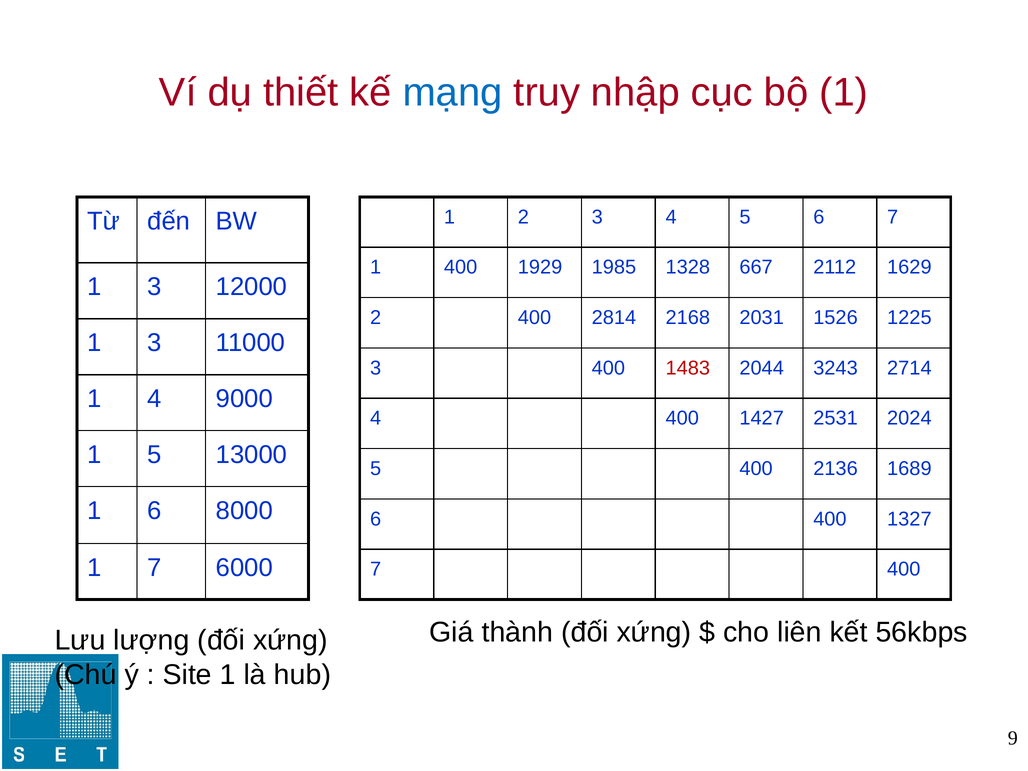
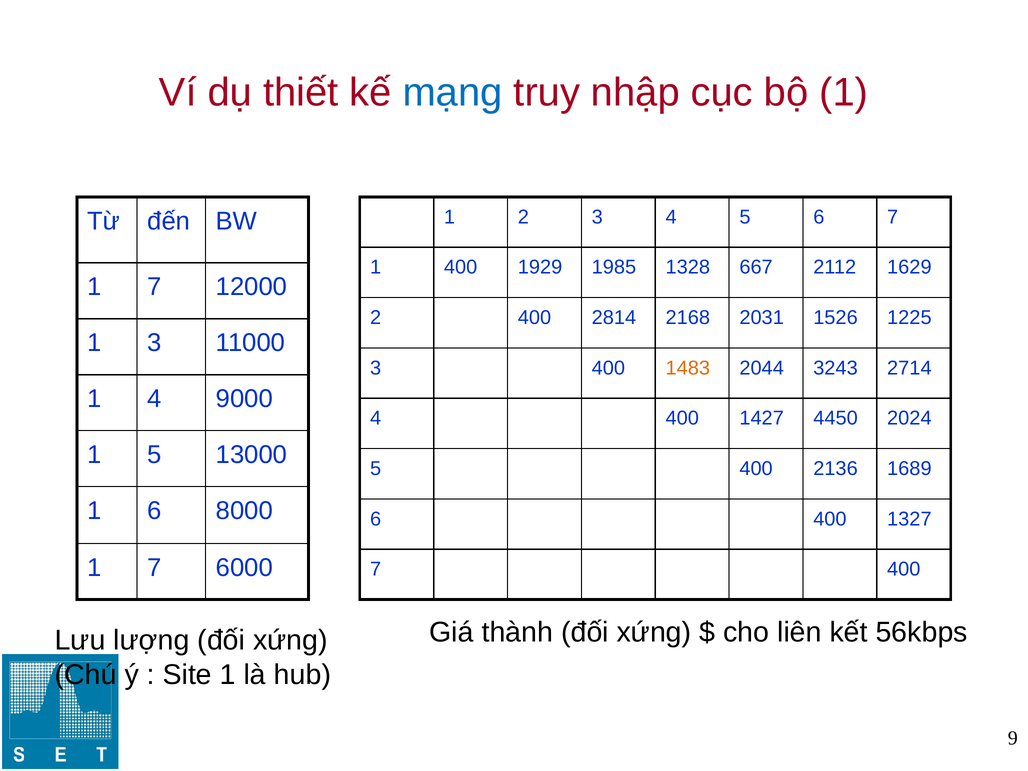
3: 3 -> 7 (154, 287)
1483 colour: red -> orange (688, 368)
2531: 2531 -> 4450 (836, 418)
